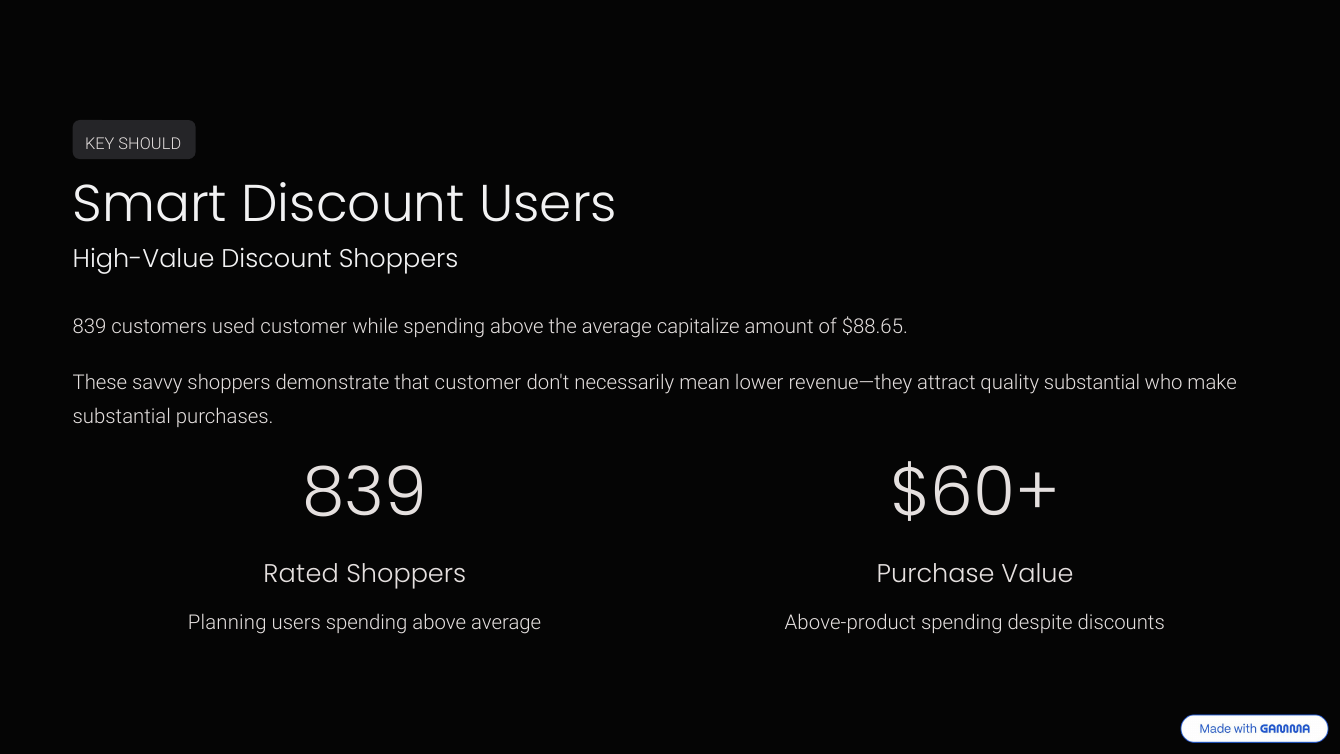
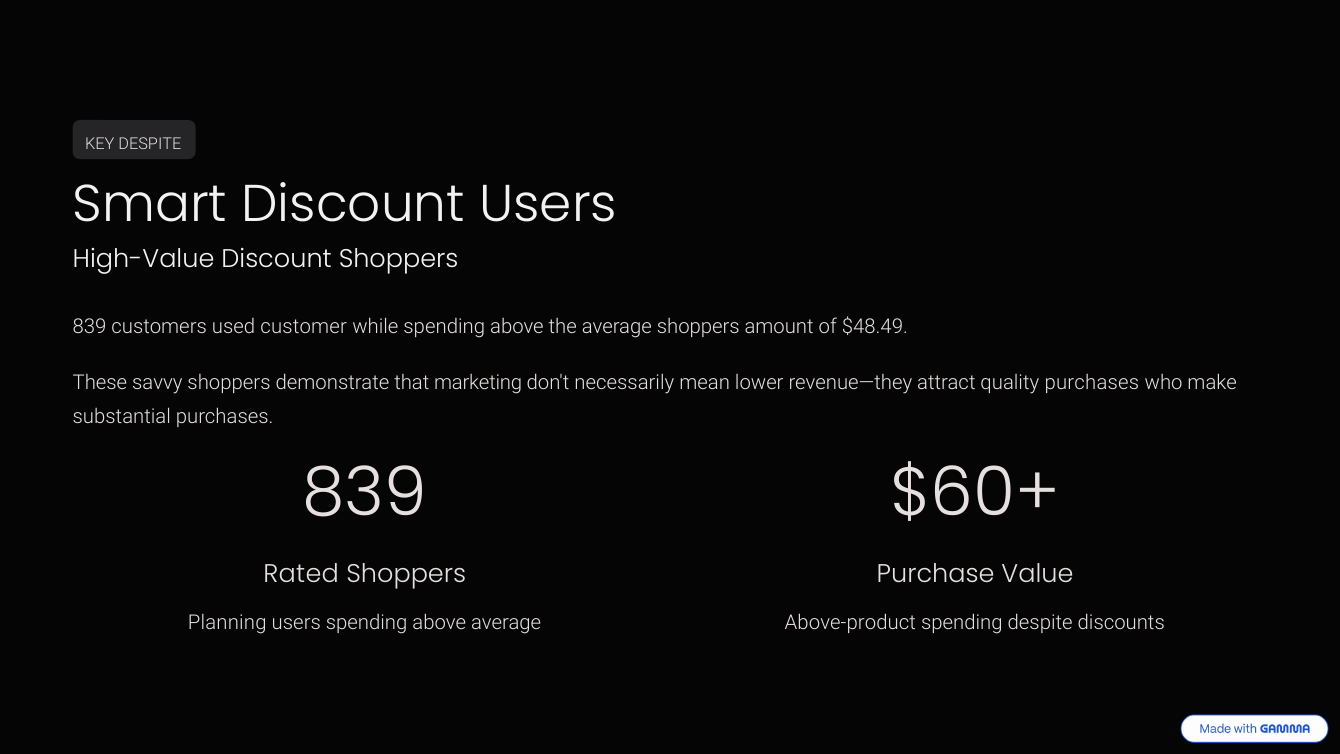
KEY SHOULD: SHOULD -> DESPITE (150, 144)
average capitalize: capitalize -> shoppers (698, 327)
$88.65: $88.65 -> $48.49 (875, 327)
that customer: customer -> marketing (478, 383)
quality substantial: substantial -> purchases (1092, 383)
